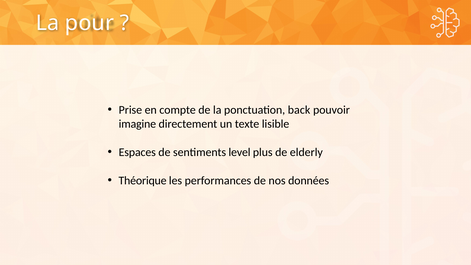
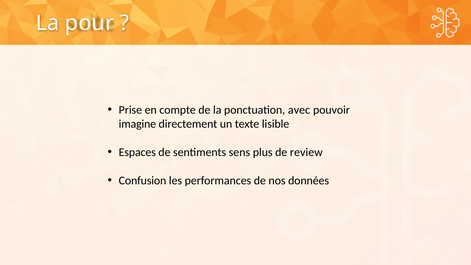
back: back -> avec (299, 110)
level: level -> sens (239, 152)
elderly: elderly -> review (306, 152)
Théorique: Théorique -> Confusion (143, 180)
